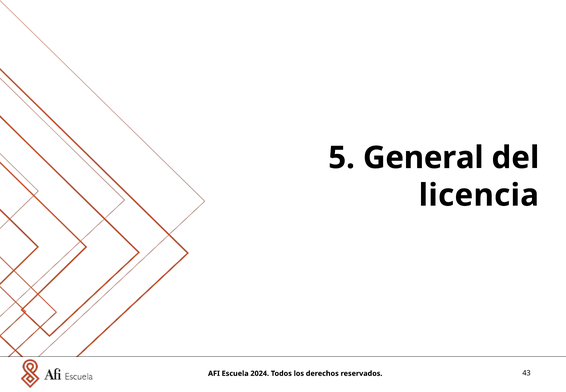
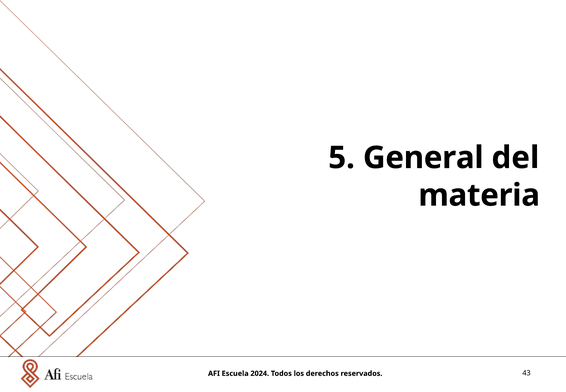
licencia: licencia -> materia (479, 195)
